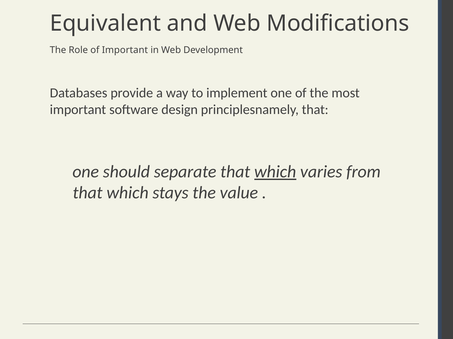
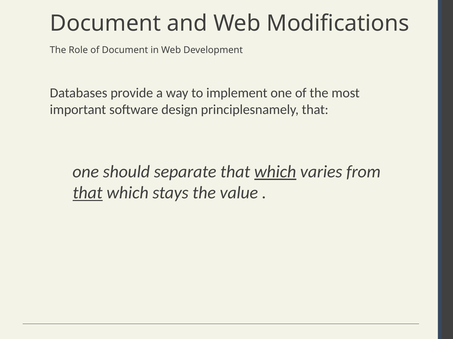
Equivalent: Equivalent -> Document (105, 24)
of Important: Important -> Document (125, 50)
that underline: none -> present (88, 193)
